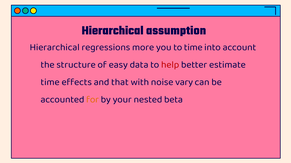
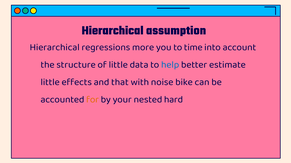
of easy: easy -> little (118, 65)
help colour: red -> blue (170, 65)
time: time -> little (50, 82)
vary: vary -> bike (184, 82)
beta: beta -> hard (174, 100)
